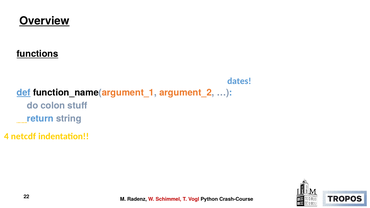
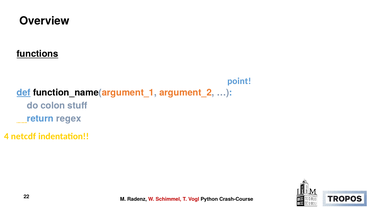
Overview underline: present -> none (44, 21)
dates: dates -> point (239, 81)
string: string -> regex (69, 119)
